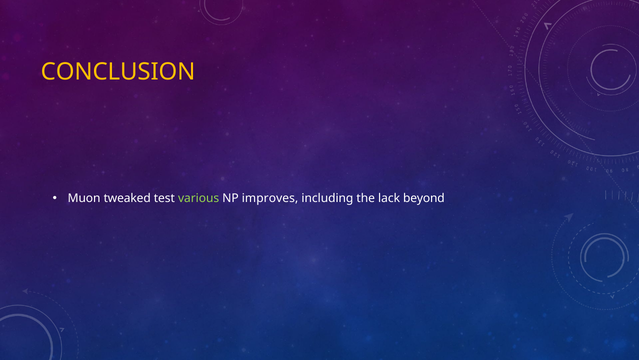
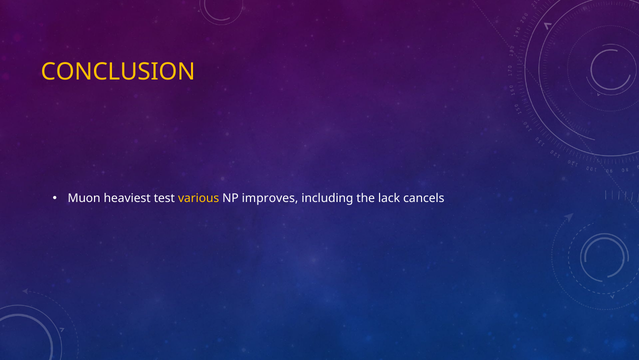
tweaked: tweaked -> heaviest (127, 198)
various colour: light green -> yellow (199, 198)
beyond: beyond -> cancels (424, 198)
